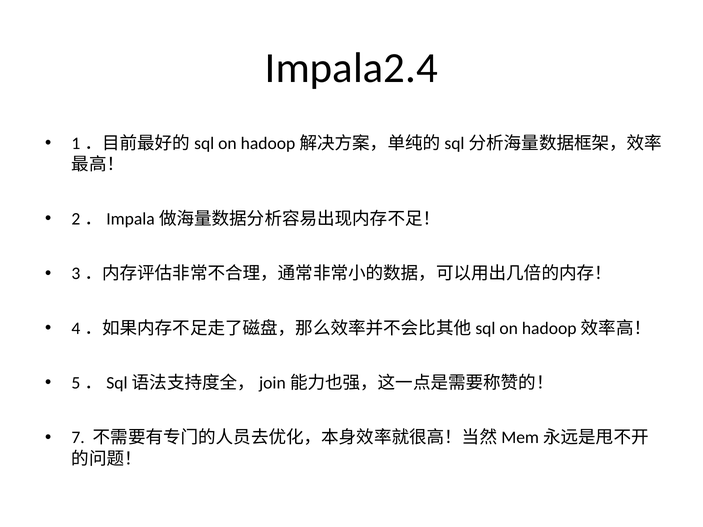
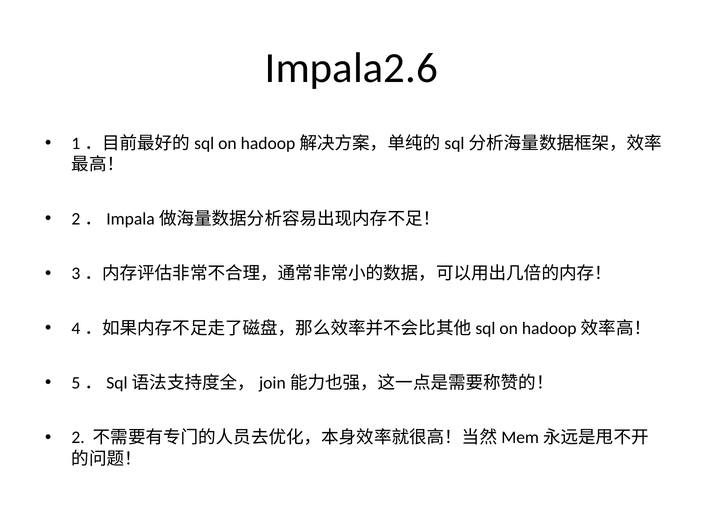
Impala2.4: Impala2.4 -> Impala2.6 (351, 68)
7: 7 -> 2 (78, 438)
